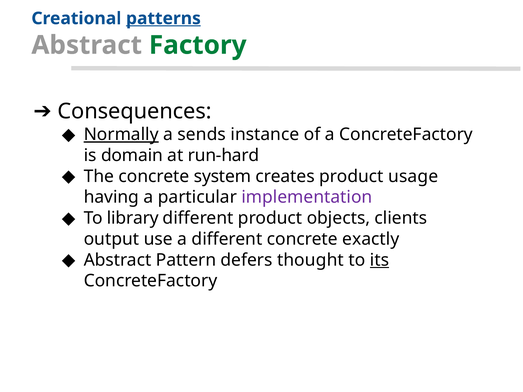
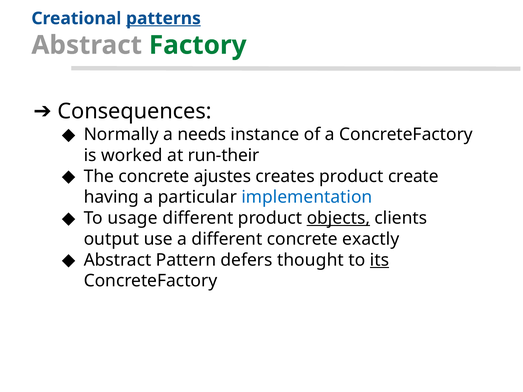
Normally underline: present -> none (121, 135)
sends: sends -> needs (202, 135)
domain: domain -> worked (132, 156)
run-hard: run-hard -> run-their (224, 156)
system: system -> ajustes (222, 176)
usage: usage -> create (413, 176)
implementation colour: purple -> blue (307, 197)
library: library -> usage (133, 218)
objects underline: none -> present (338, 218)
